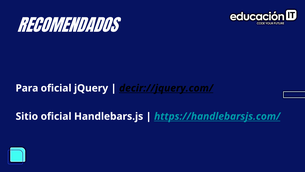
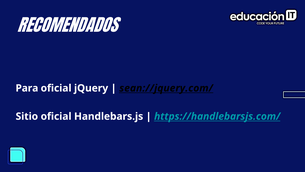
decir://jquery.com/: decir://jquery.com/ -> sean://jquery.com/ (166, 88)
